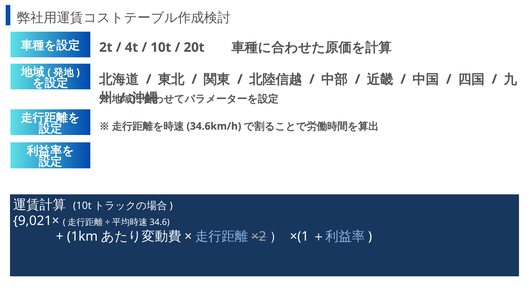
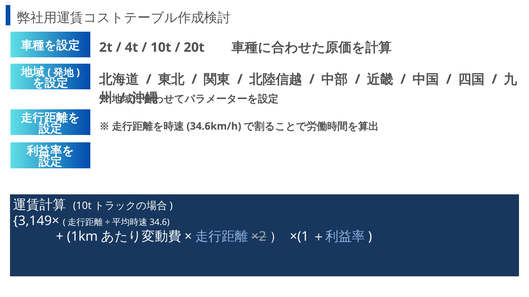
9,021×: 9,021× -> 3,149× (36, 221)
